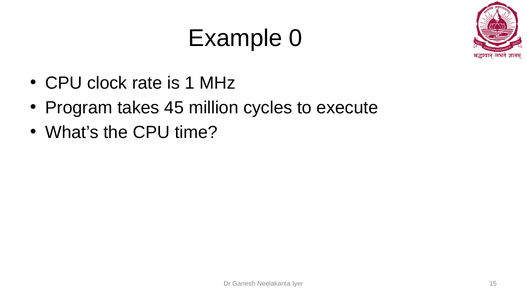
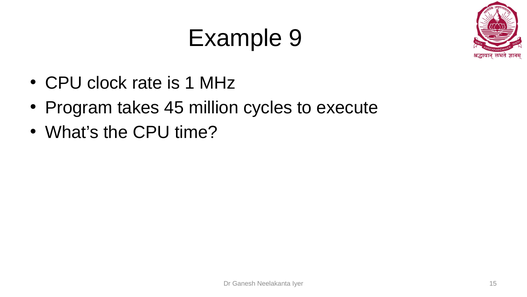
0: 0 -> 9 (296, 38)
